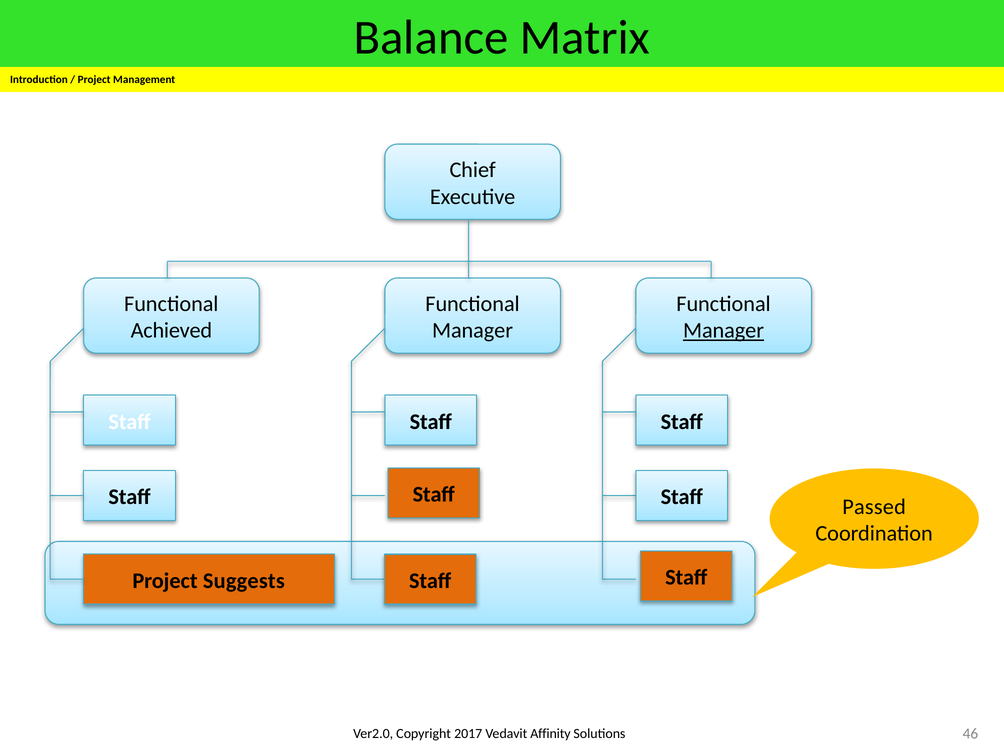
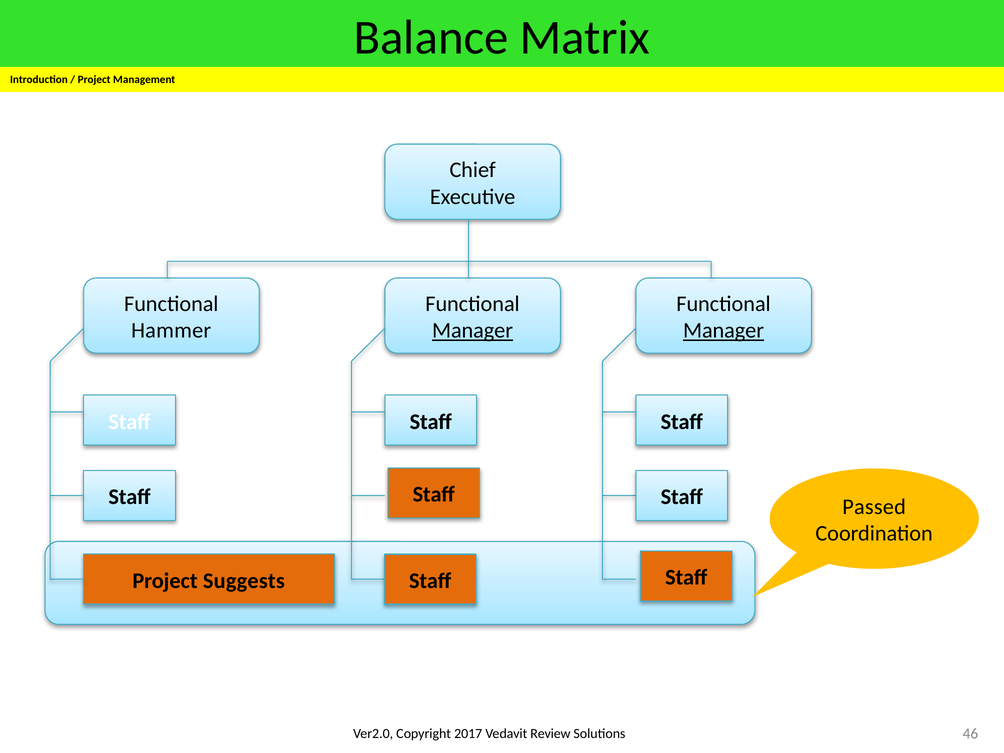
Achieved: Achieved -> Hammer (171, 331)
Manager underline: none -> present (473, 331)
Affinity: Affinity -> Review (550, 734)
